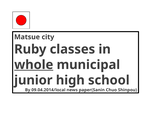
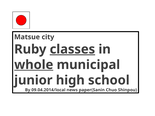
classes underline: none -> present (72, 49)
